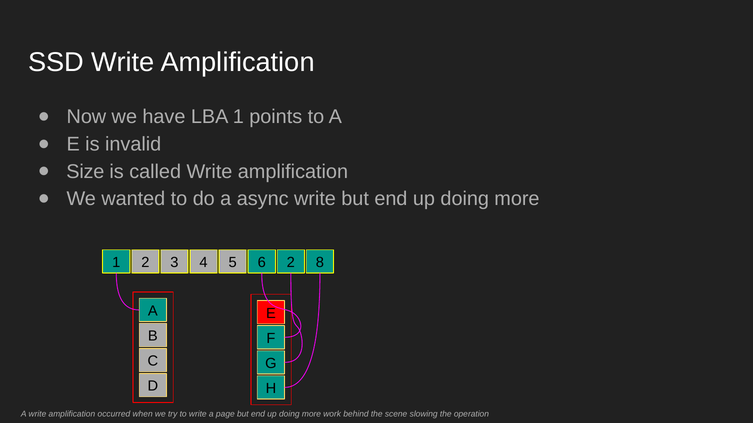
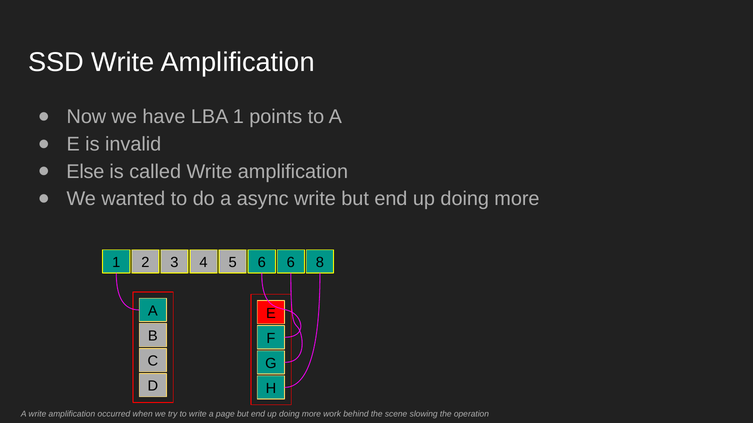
Size: Size -> Else (85, 172)
6 2: 2 -> 6 (291, 263)
